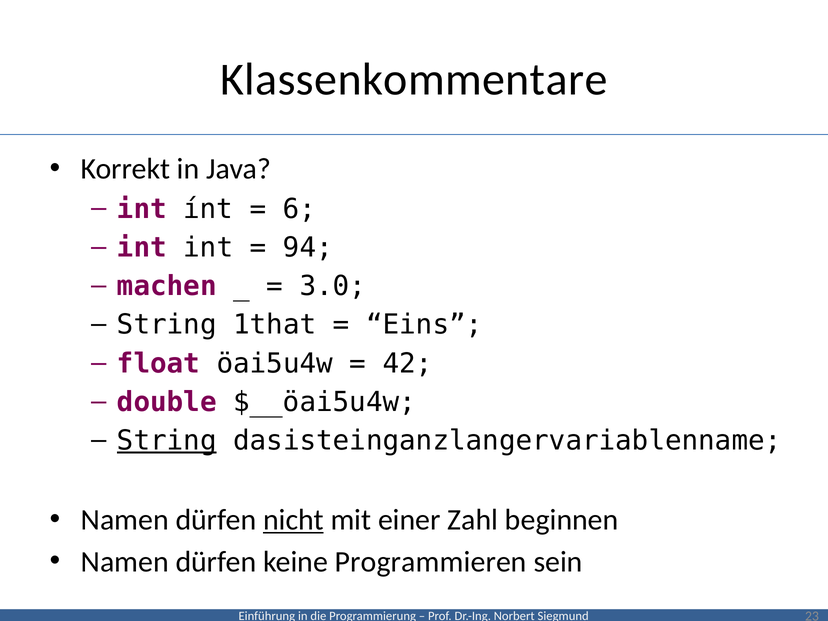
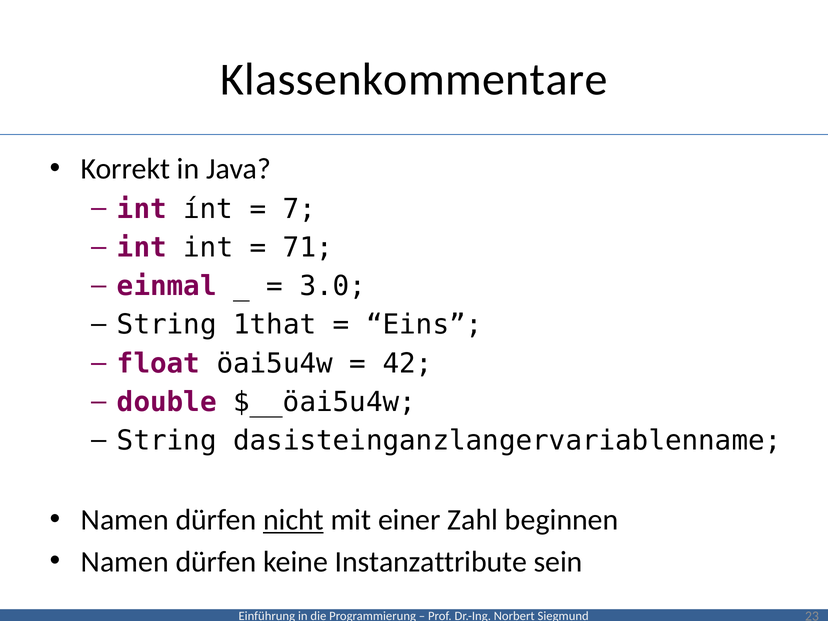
6: 6 -> 7 (299, 209)
94: 94 -> 71 (308, 248)
machen: machen -> einmal (167, 286)
String underline: present -> none (167, 441)
Programmieren: Programmieren -> Instanzattribute (431, 562)
